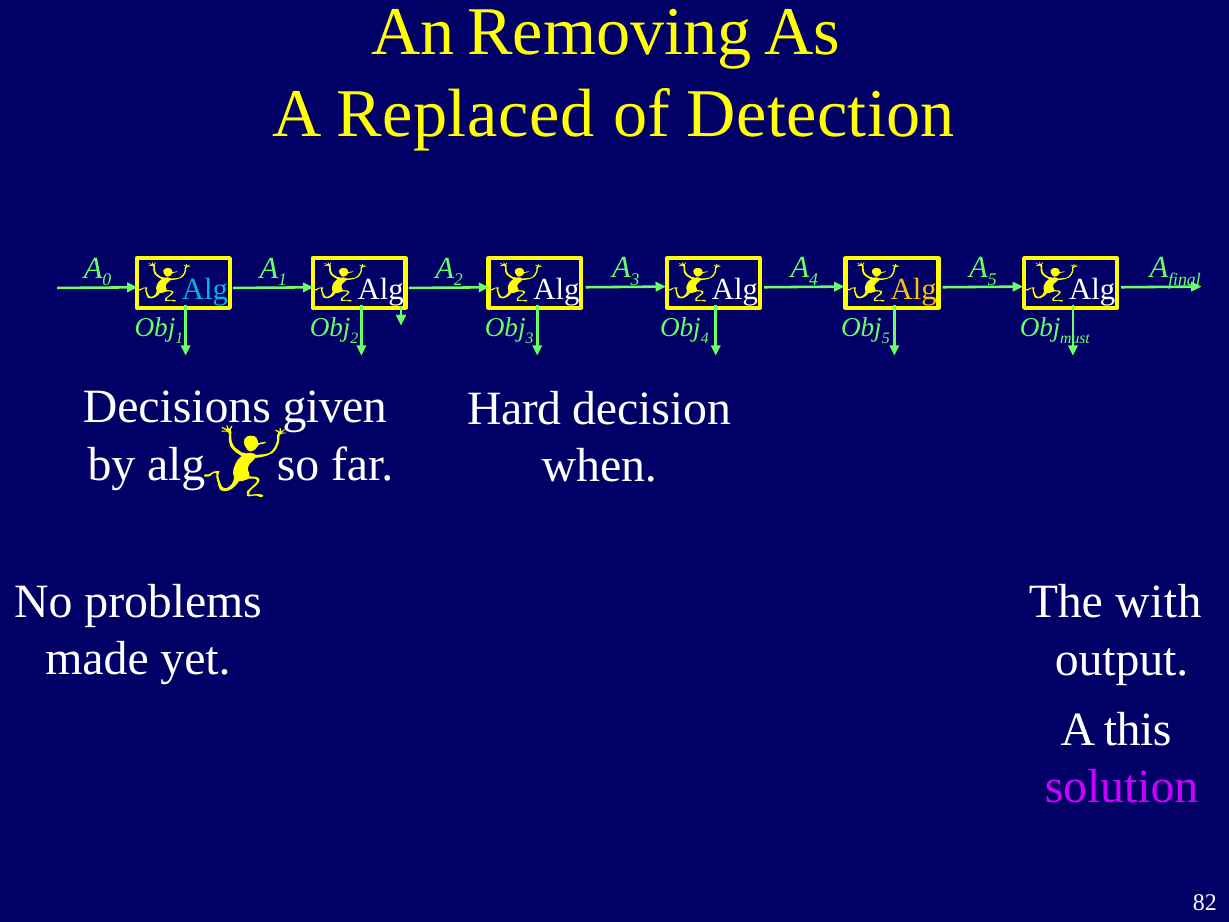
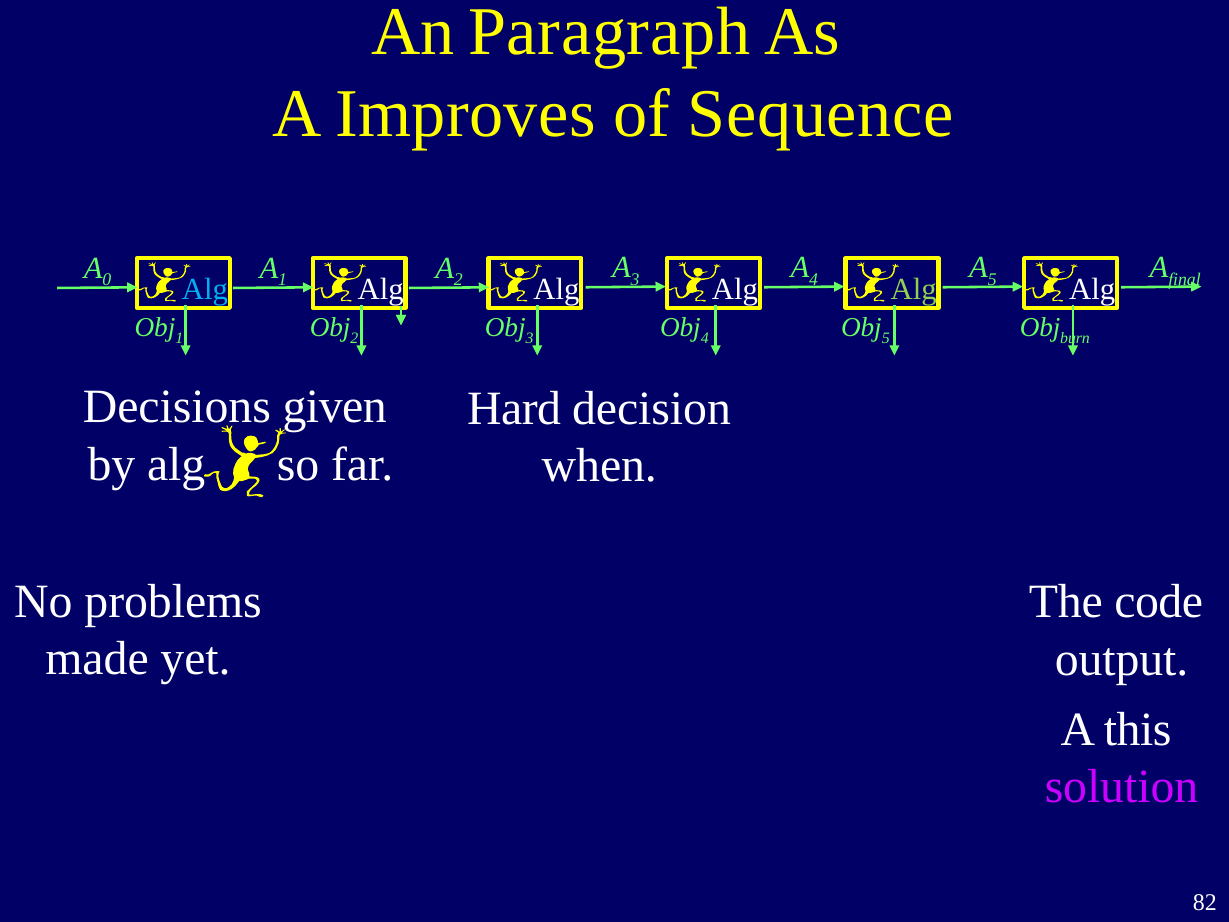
Removing: Removing -> Paragraph (609, 32)
Replaced: Replaced -> Improves (465, 114)
Detection: Detection -> Sequence (821, 114)
Alg colour: yellow -> light green (914, 289)
must: must -> burn (1075, 338)
with: with -> code (1159, 602)
